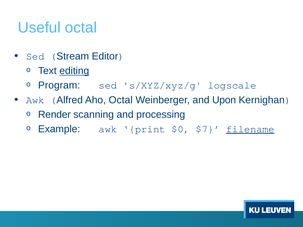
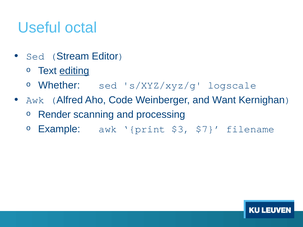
Program: Program -> Whether (59, 86)
Aho Octal: Octal -> Code (121, 100)
Upon: Upon -> Want (224, 100)
$0: $0 -> $3 (181, 129)
filename underline: present -> none (250, 129)
